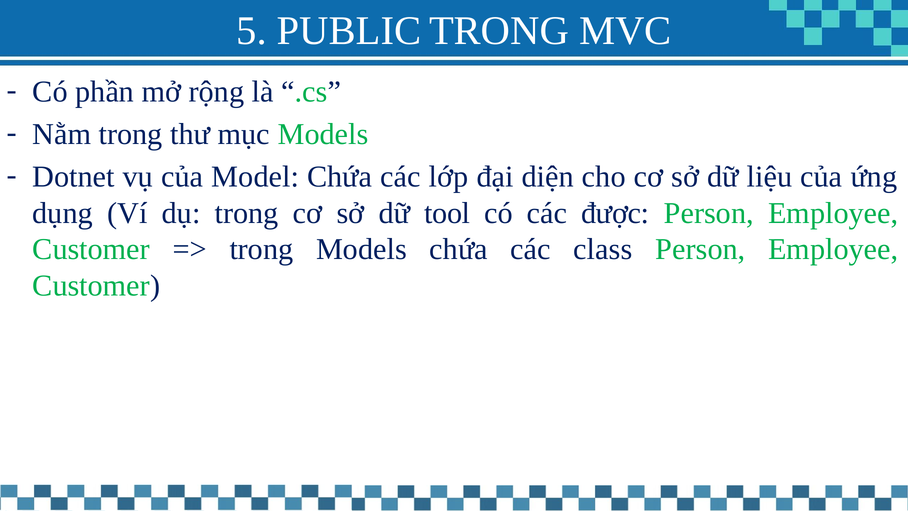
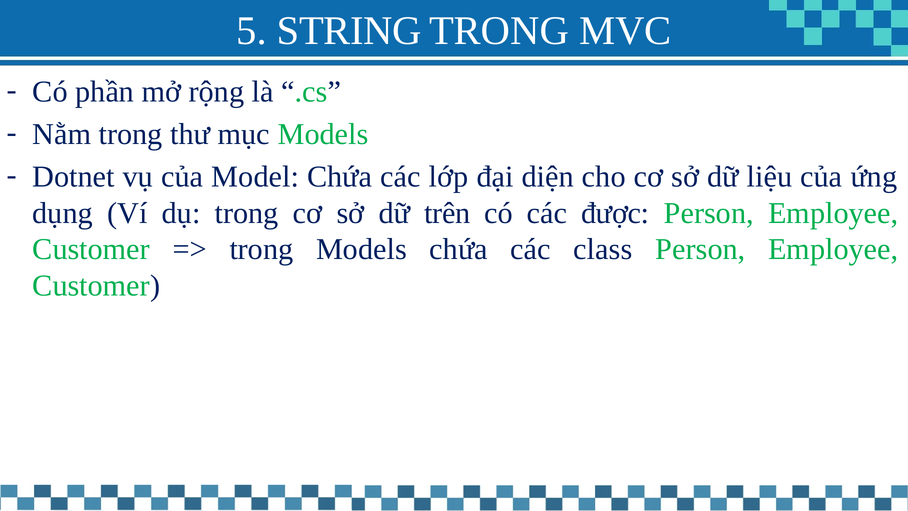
PUBLIC: PUBLIC -> STRING (349, 31)
tool: tool -> trên (447, 213)
